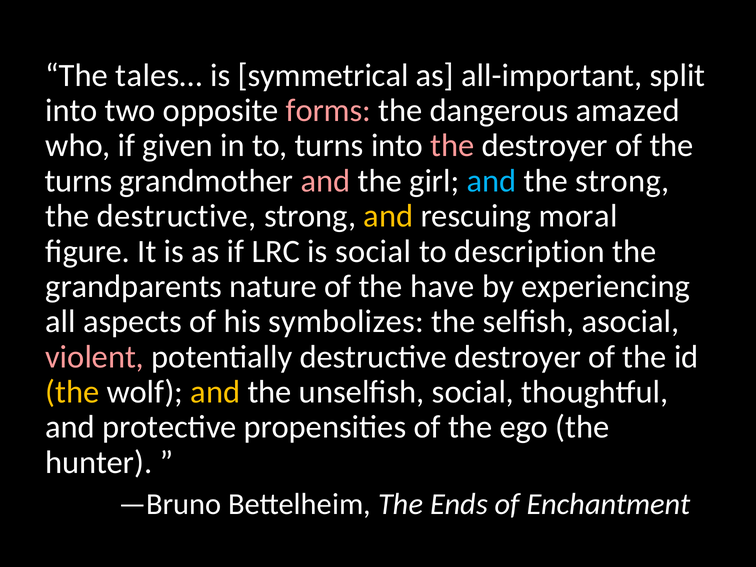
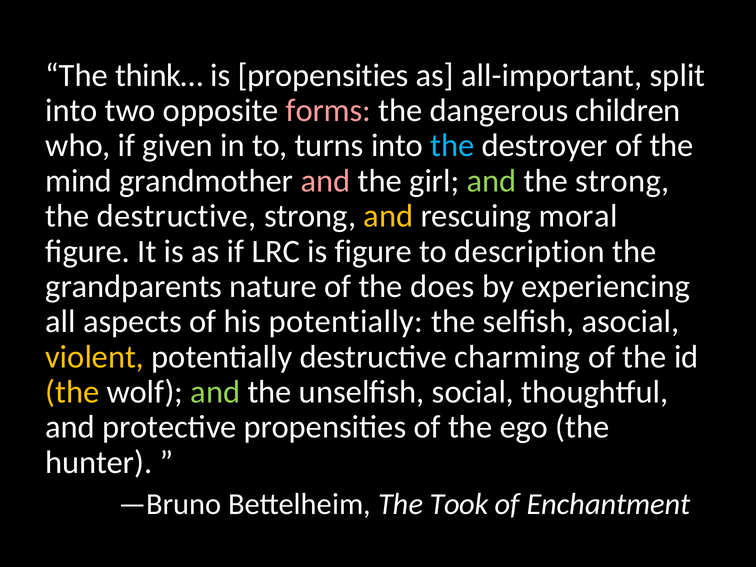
tales…: tales… -> think… (159, 75)
is symmetrical: symmetrical -> propensities (323, 75)
amazed: amazed -> children (628, 111)
the colour: pink -> light blue (452, 146)
turns: turns -> mind (79, 181)
and colour: light blue -> light green (492, 181)
is social: social -> figure (373, 251)
have: have -> does (442, 286)
his symbolizes: symbolizes -> potentially (346, 322)
violent colour: pink -> yellow (95, 357)
destructive destroyer: destroyer -> charming (517, 357)
and colour: yellow -> light green (215, 392)
Ends: Ends -> Took (459, 504)
